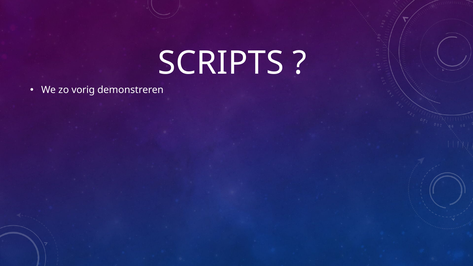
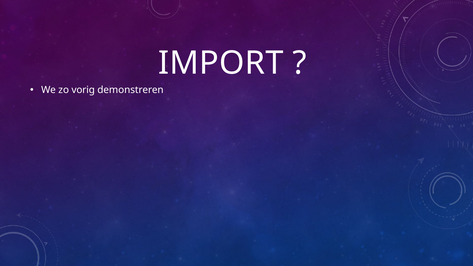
SCRIPTS: SCRIPTS -> IMPORT (221, 63)
